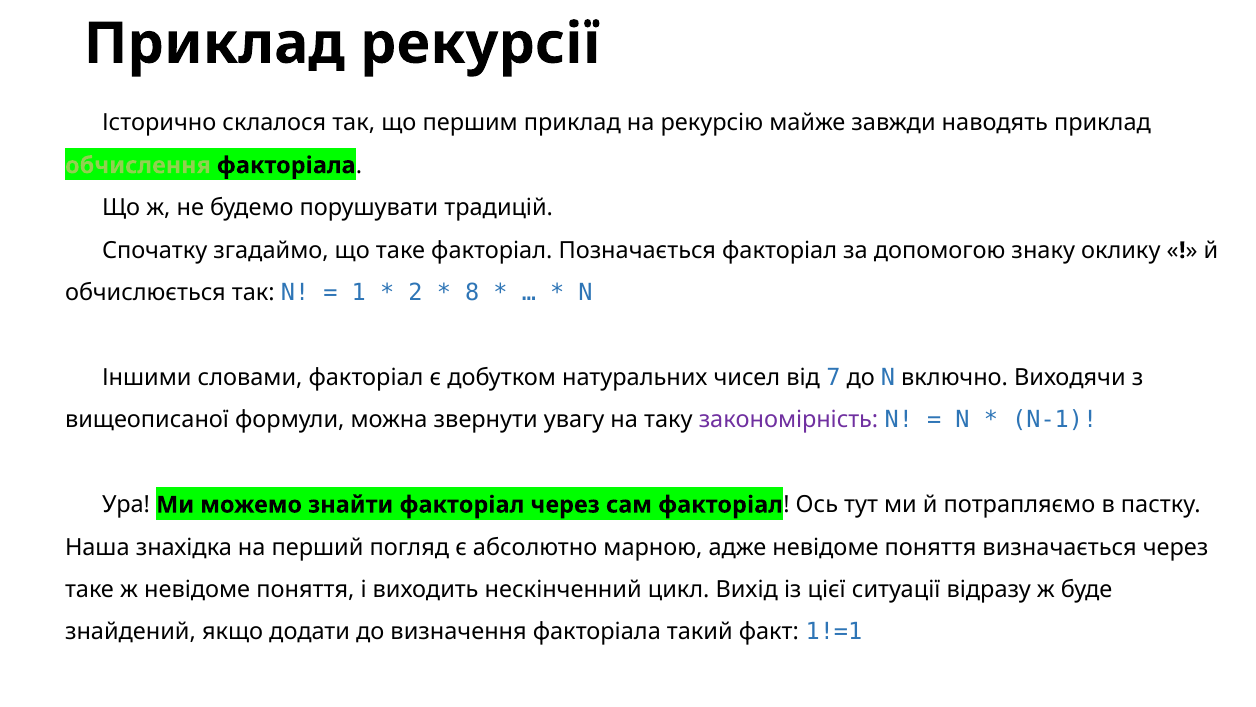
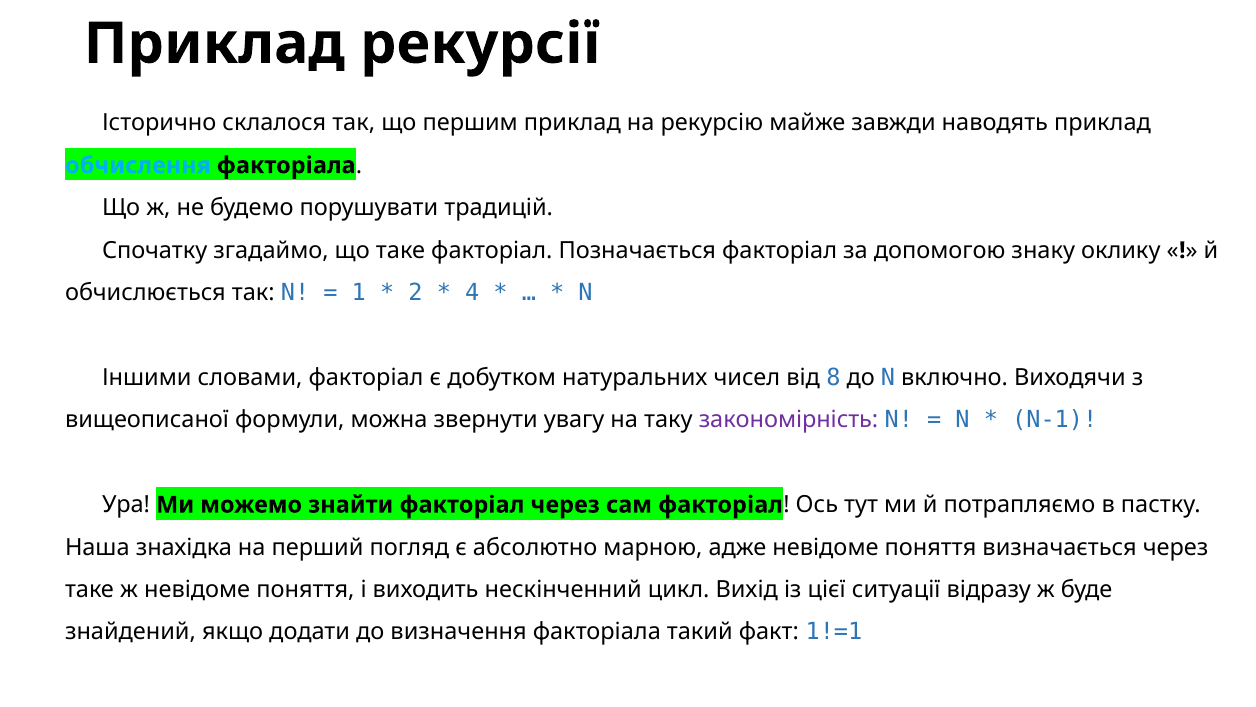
обчислення colour: light green -> light blue (138, 165)
8: 8 -> 4 (472, 293)
7: 7 -> 8 (833, 377)
